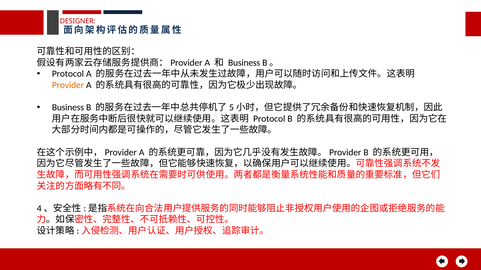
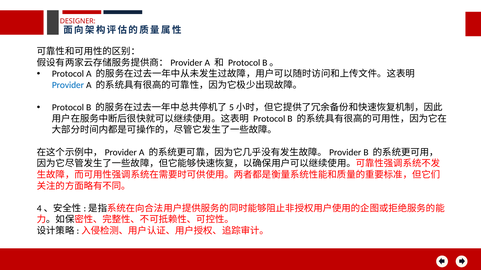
Business: Business -> Protocol (244, 63)
Provider colour: orange -> blue (68, 85)
Business: Business -> Protocol (68, 108)
